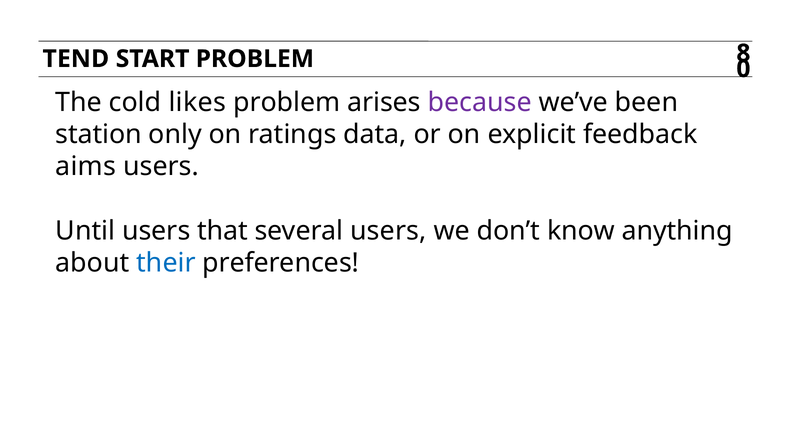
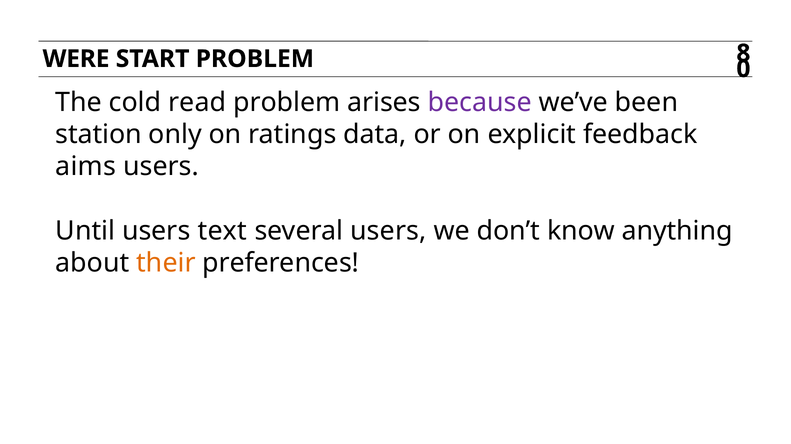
TEND: TEND -> WERE (76, 59)
likes: likes -> read (197, 102)
that: that -> text (222, 231)
their colour: blue -> orange (166, 263)
